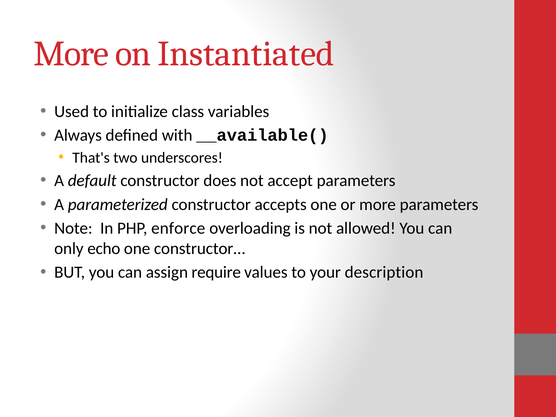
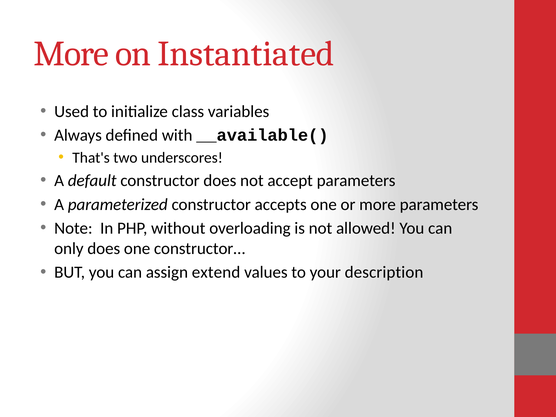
enforce: enforce -> without (178, 228)
only echo: echo -> does (104, 249)
require: require -> extend (216, 272)
